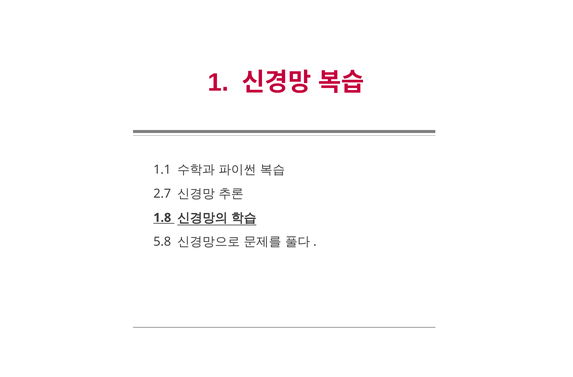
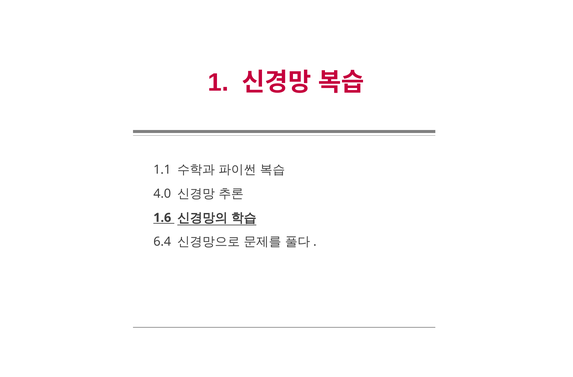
2.7: 2.7 -> 4.0 (162, 193)
1.8: 1.8 -> 1.6 (162, 217)
5.8: 5.8 -> 6.4 (162, 241)
